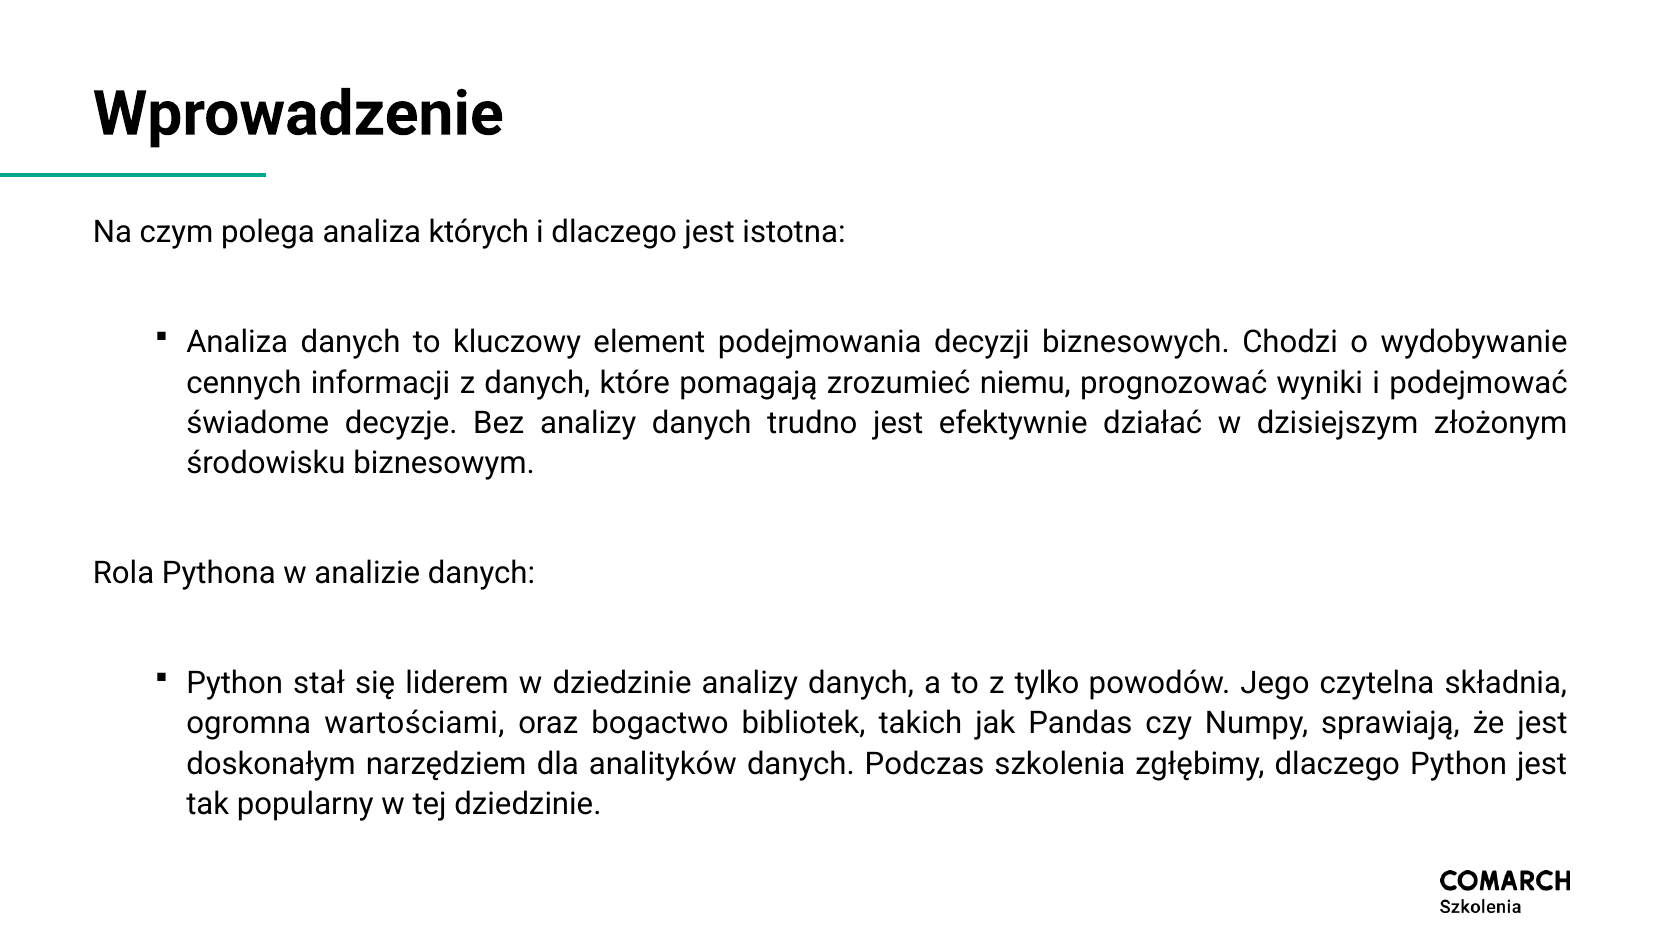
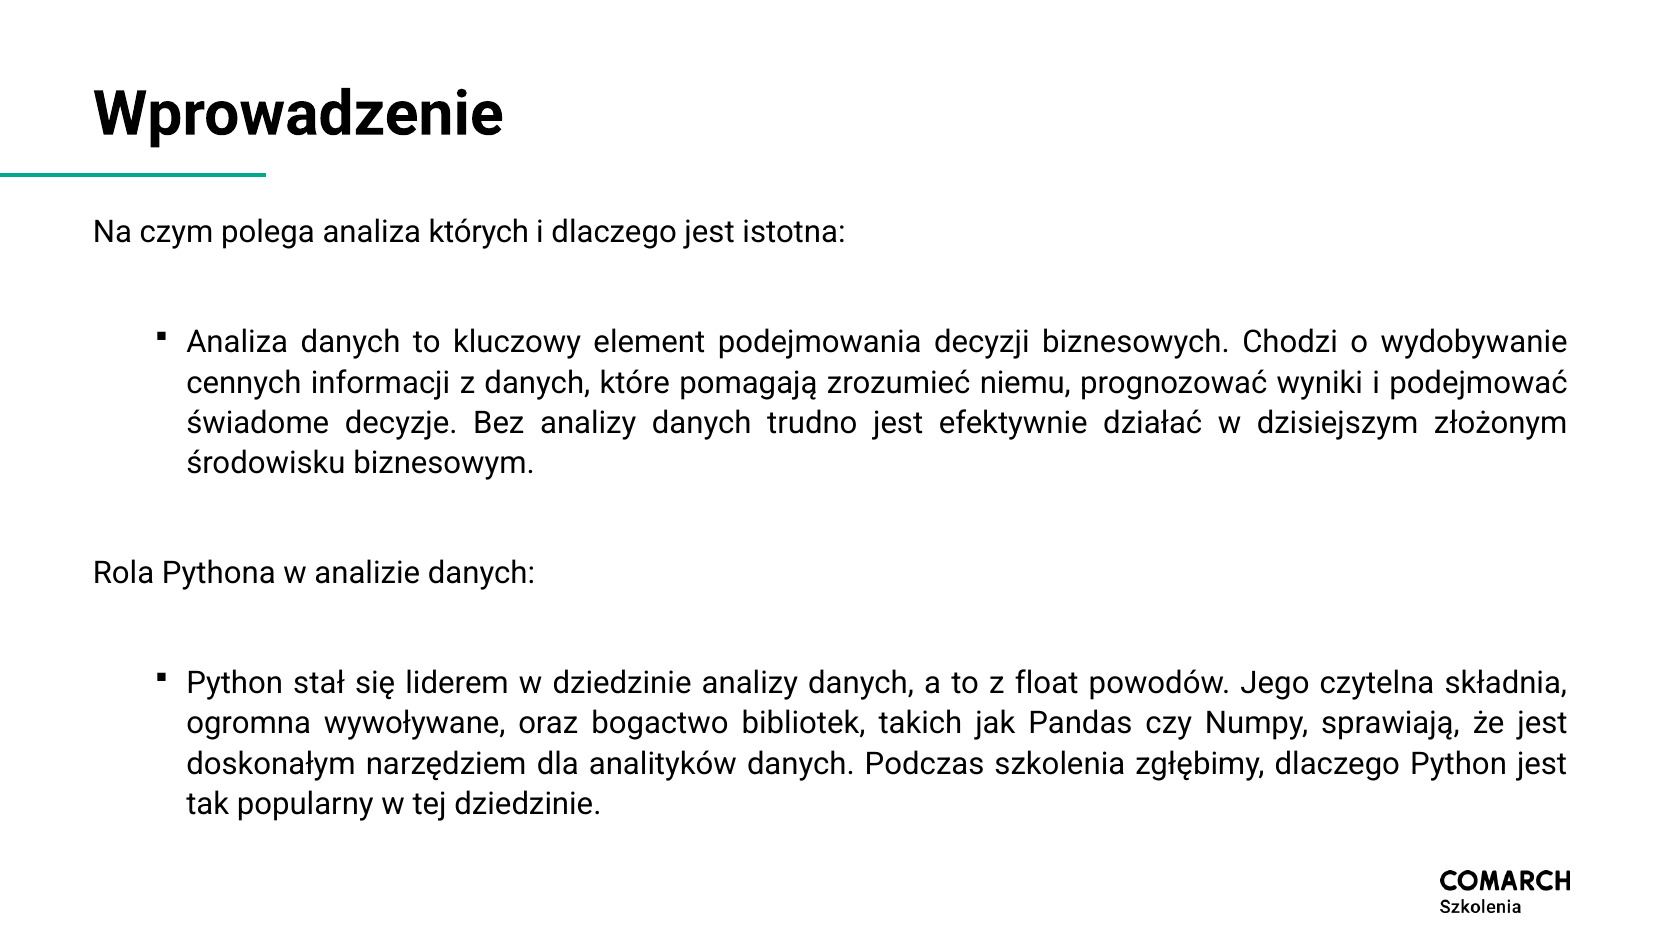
tylko: tylko -> float (1047, 683)
wartościami: wartościami -> wywoływane (415, 724)
